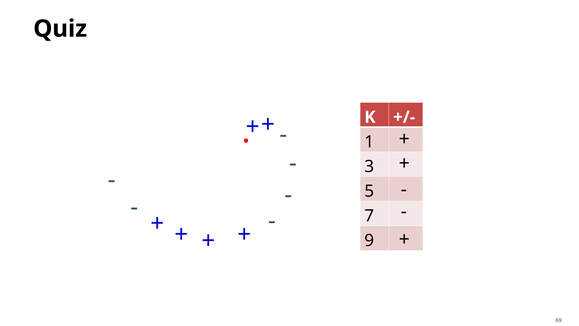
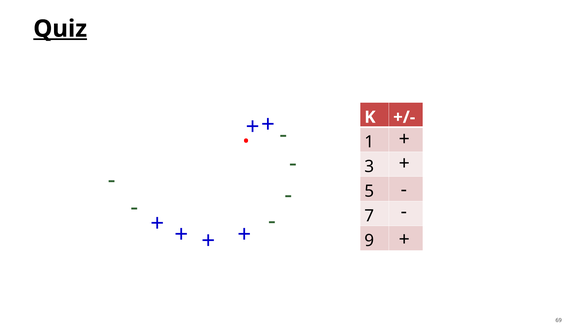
Quiz underline: none -> present (60, 29)
